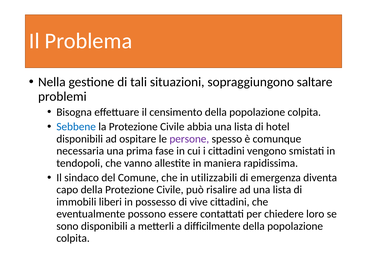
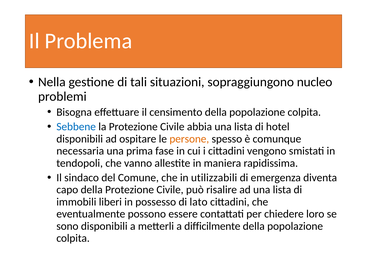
saltare: saltare -> nucleo (315, 82)
persone colour: purple -> orange (189, 139)
vive: vive -> lato (199, 202)
